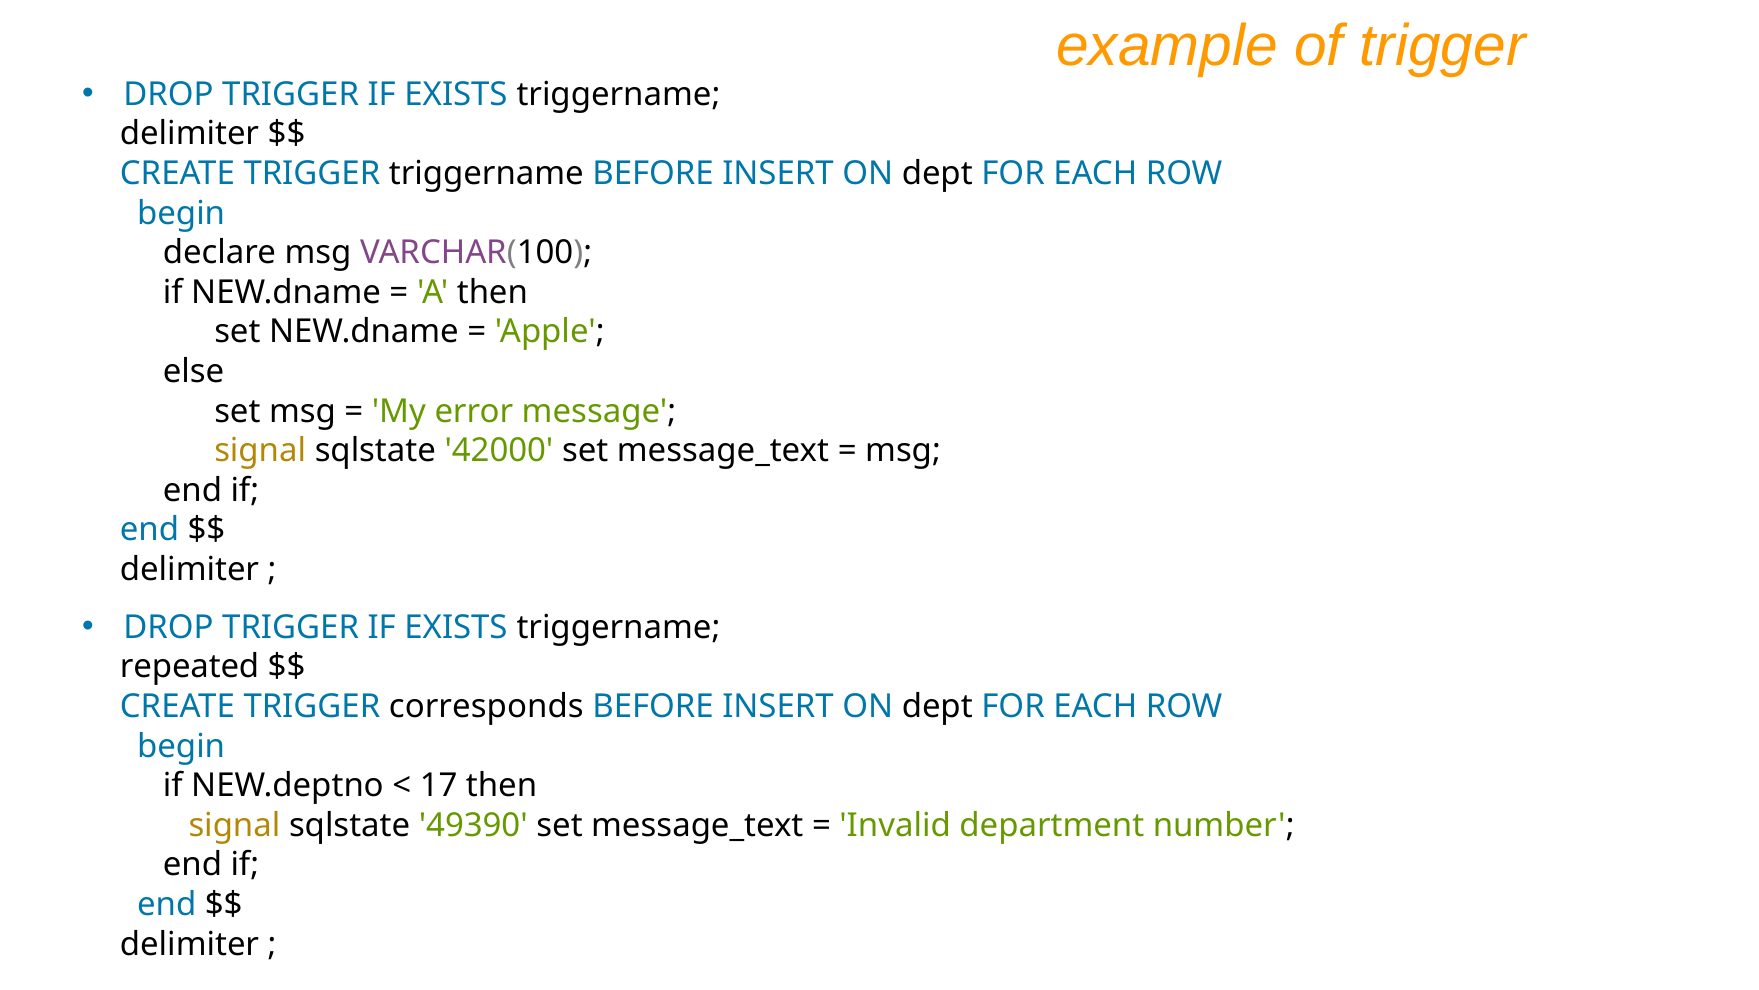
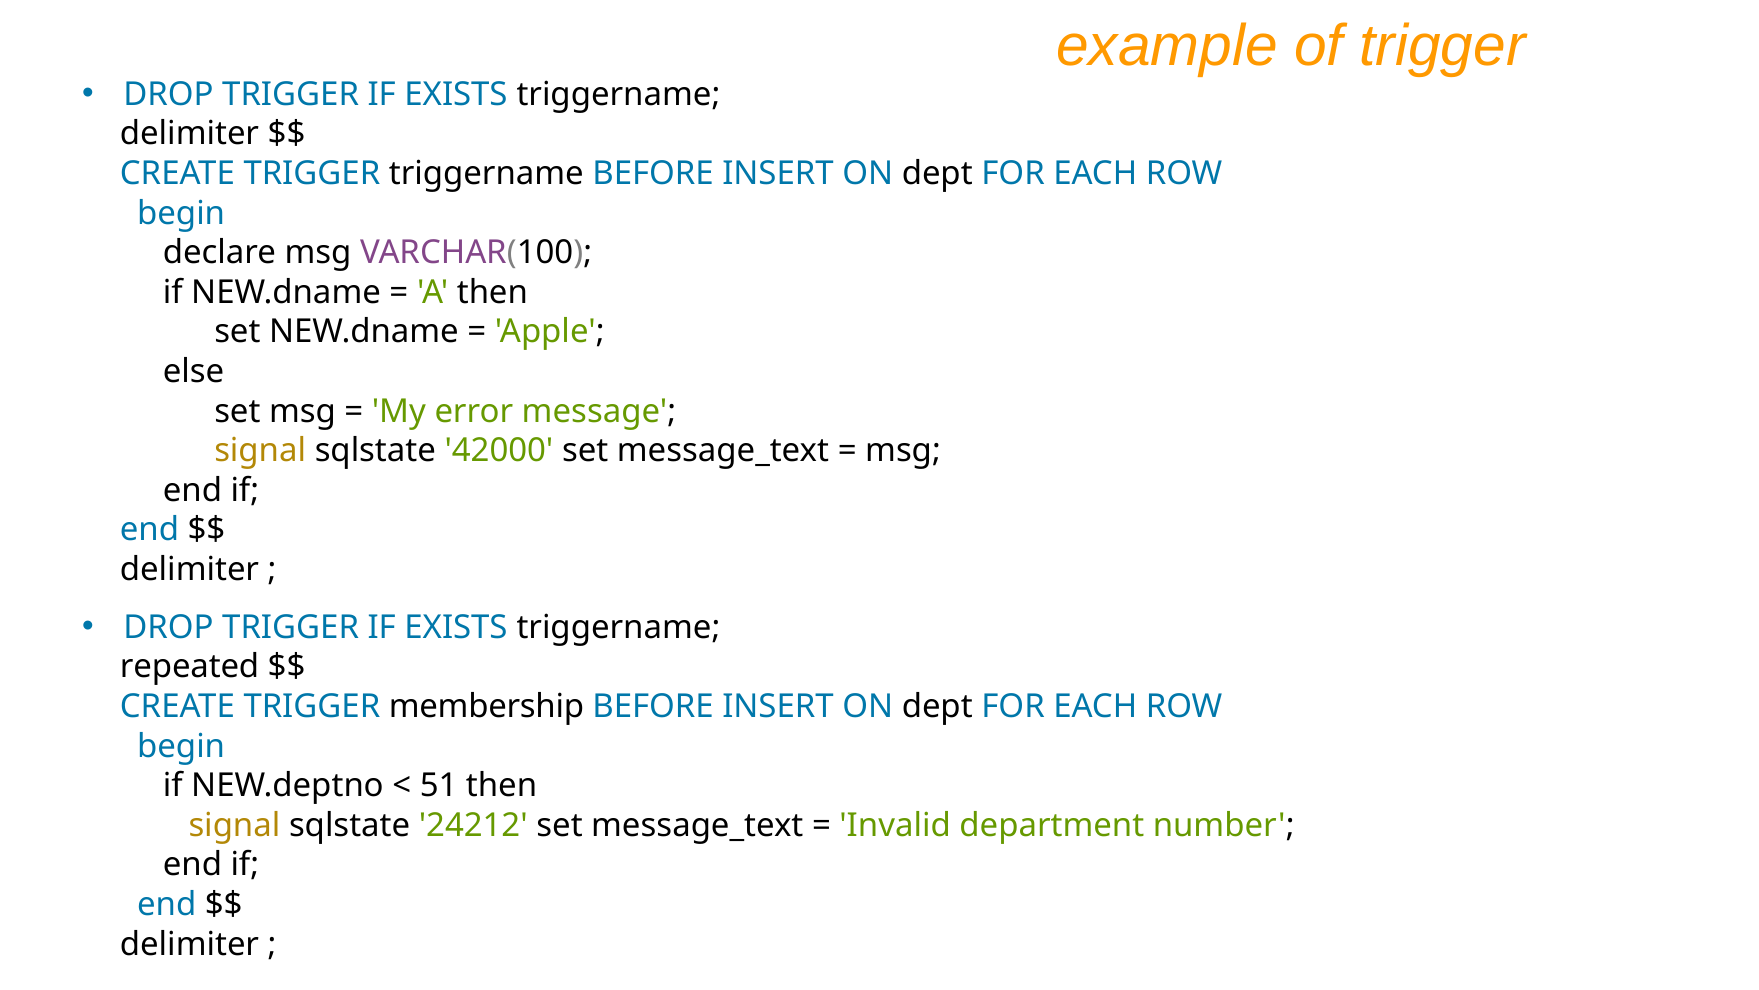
corresponds: corresponds -> membership (486, 706)
17: 17 -> 51 (439, 785)
49390: 49390 -> 24212 (473, 825)
